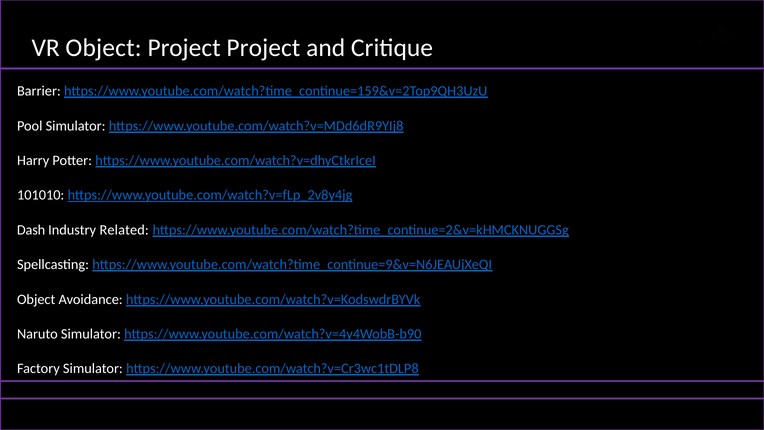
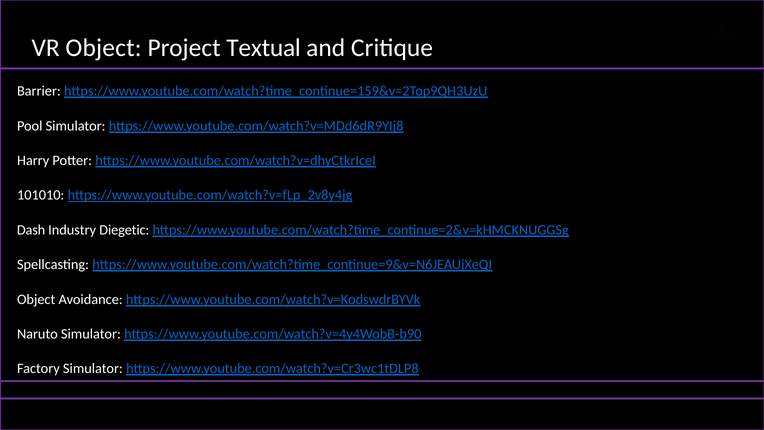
Project Project: Project -> Textual (264, 48)
Related: Related -> Diegetic (124, 230)
